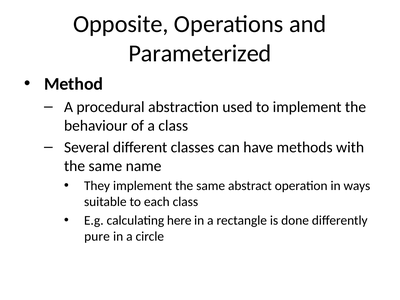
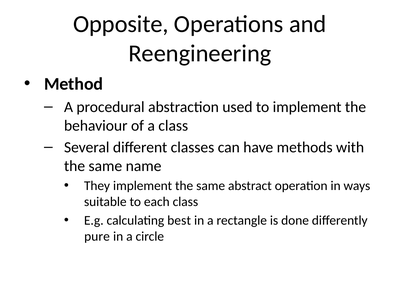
Parameterized: Parameterized -> Reengineering (200, 53)
here: here -> best (179, 221)
